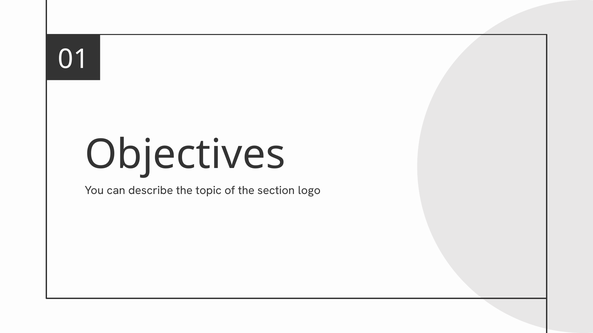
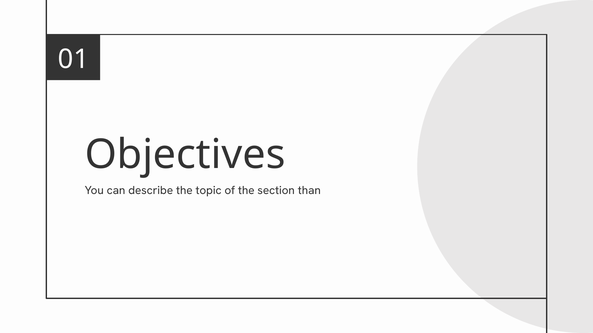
logo: logo -> than (309, 191)
